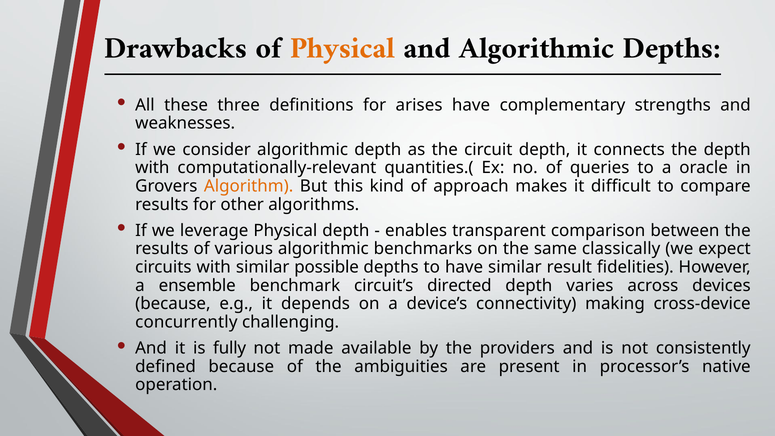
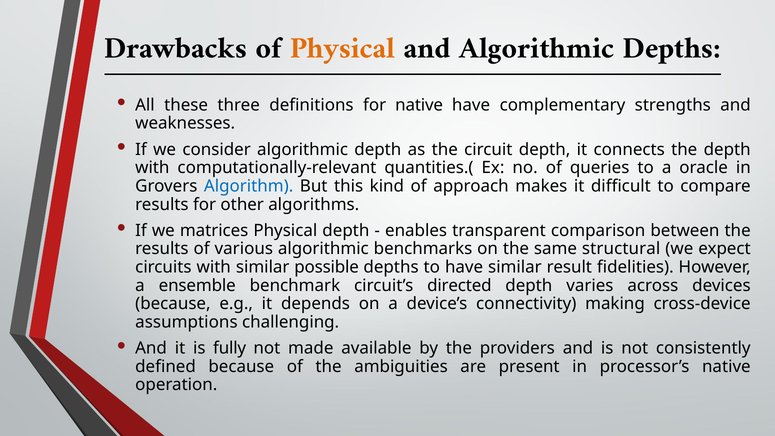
for arises: arises -> native (419, 105)
Algorithm colour: orange -> blue (249, 186)
leverage: leverage -> matrices (214, 231)
classically: classically -> structural (621, 249)
concurrently: concurrently -> assumptions (186, 322)
